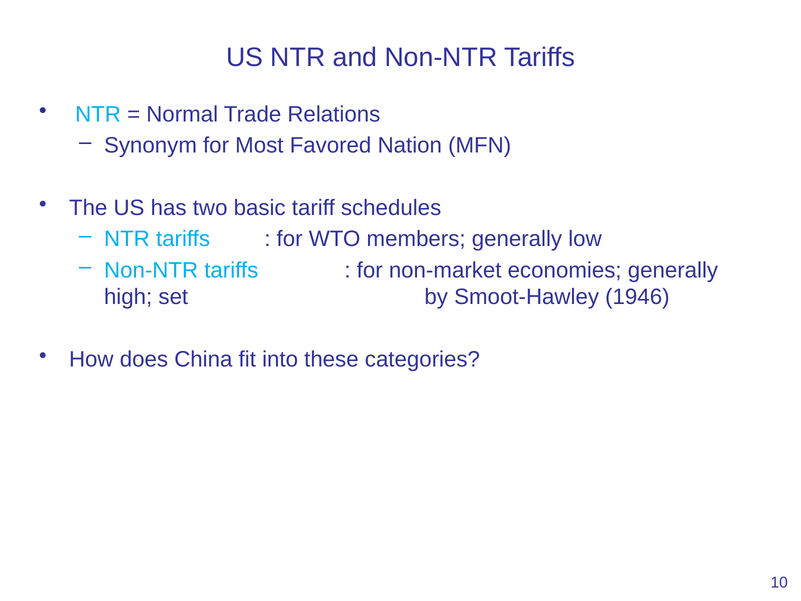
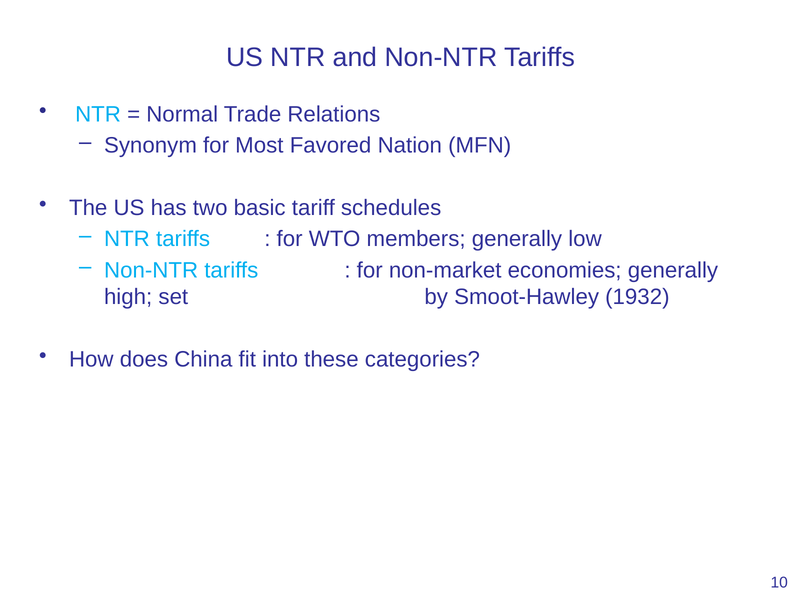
1946: 1946 -> 1932 (637, 297)
